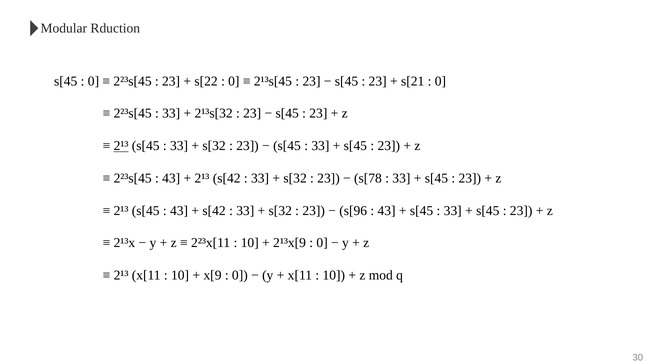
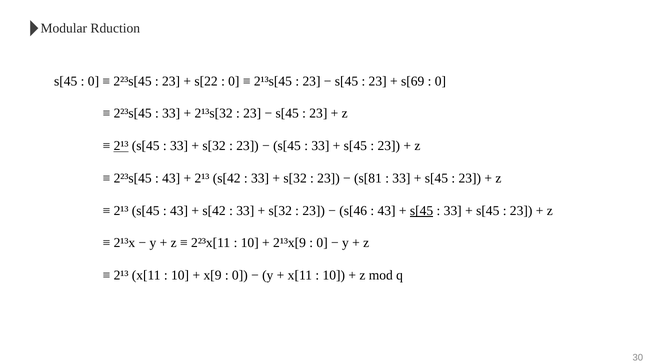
s[21: s[21 -> s[69 (413, 81)
s[78: s[78 -> s[81 (368, 178)
s[96: s[96 -> s[46 (353, 211)
s[45 underline: none -> present (422, 211)
